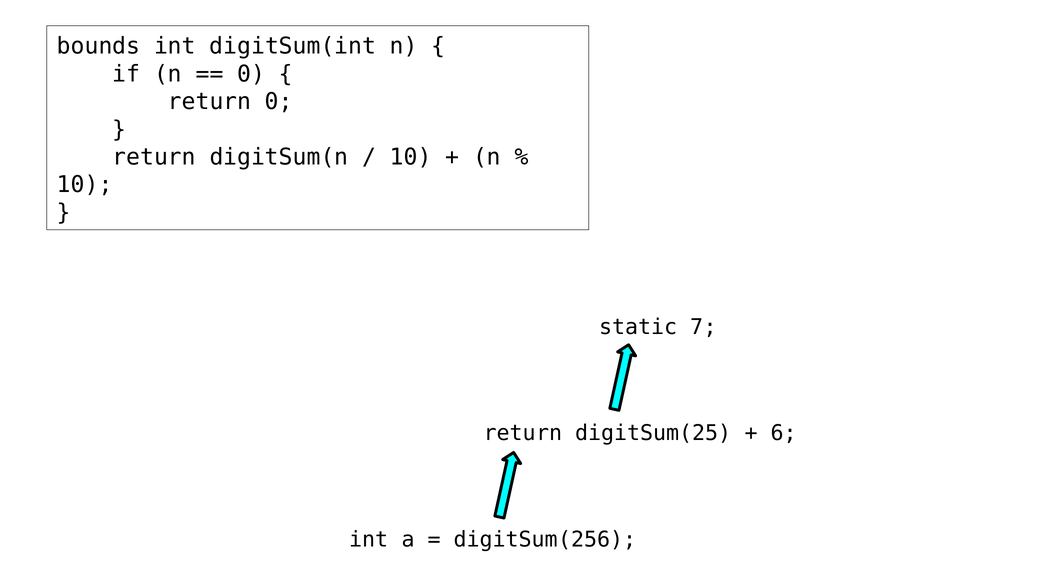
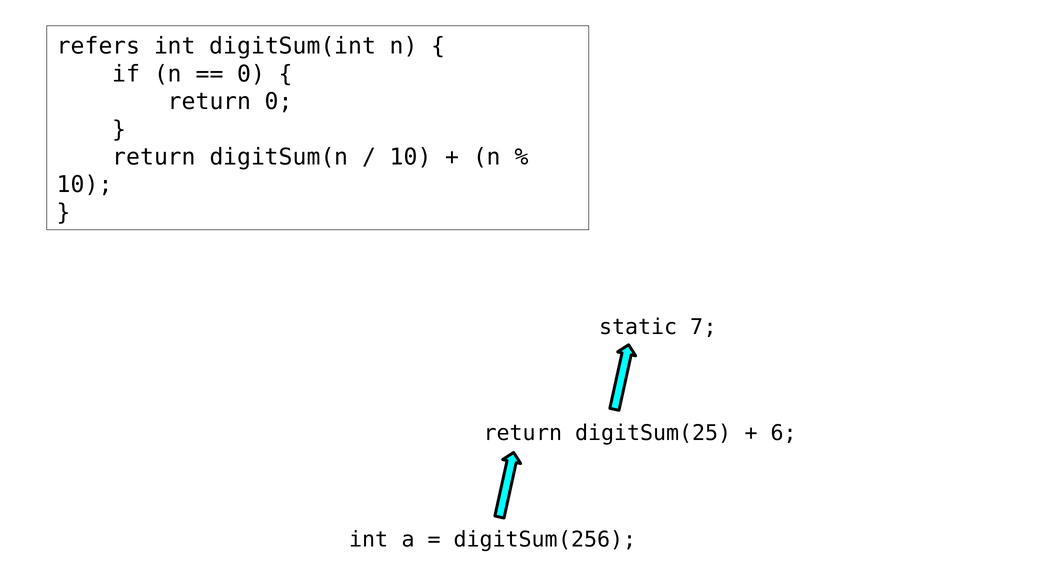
bounds: bounds -> refers (99, 46)
